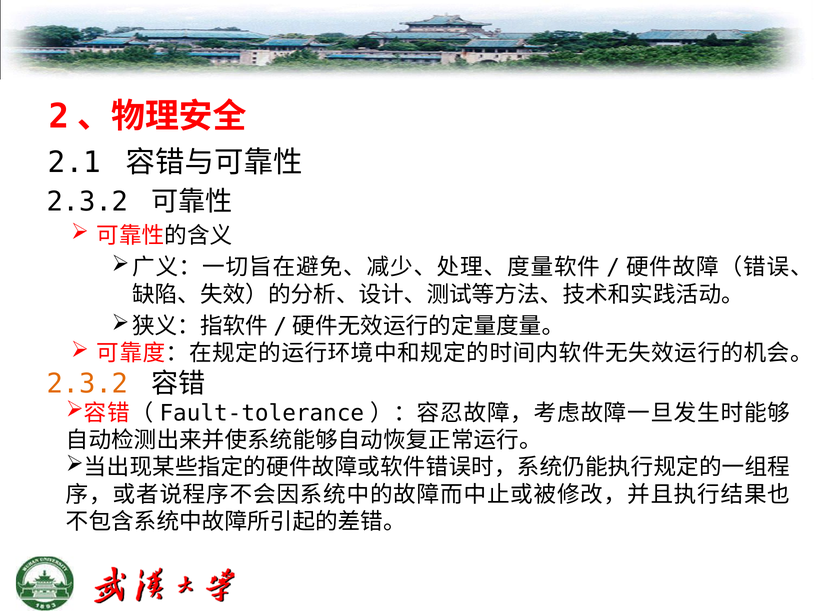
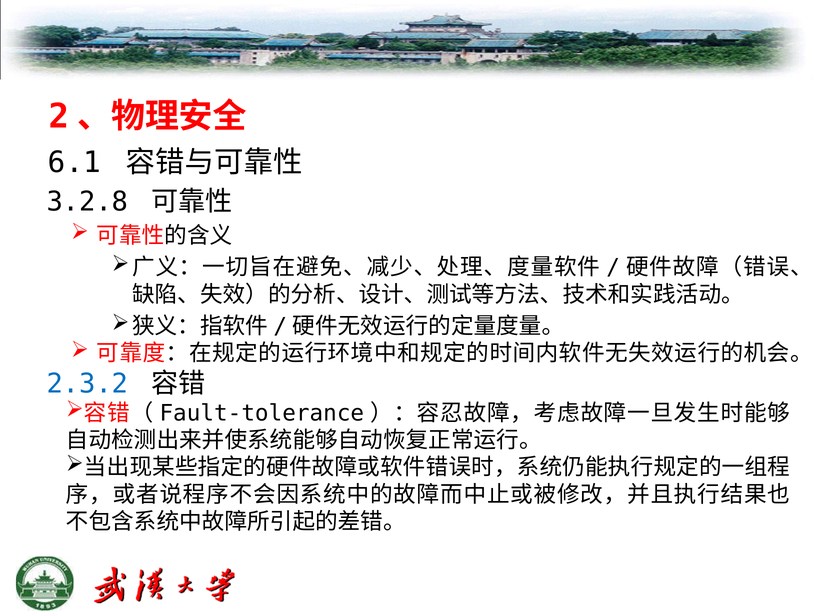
2.1: 2.1 -> 6.1 (75, 162)
2.3.2: 2.3.2 -> 3.2.8 (87, 201)
2.3.2 colour: orange -> blue (87, 383)
